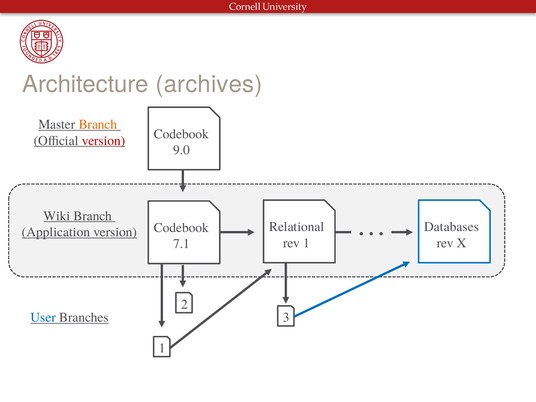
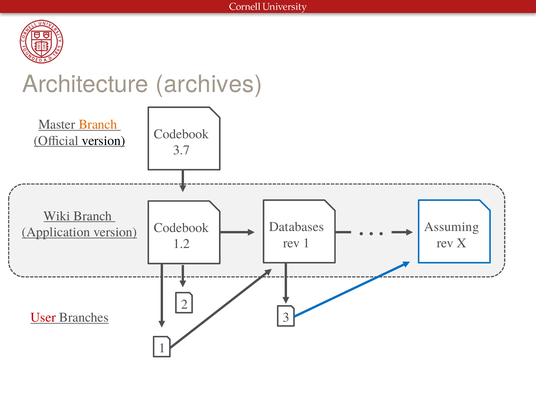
version colour: red -> black (103, 141)
9.0: 9.0 -> 3.7 (181, 150)
Relational: Relational -> Databases (297, 227)
Databases: Databases -> Assuming (452, 227)
7.1: 7.1 -> 1.2 (181, 244)
User colour: blue -> red (43, 317)
